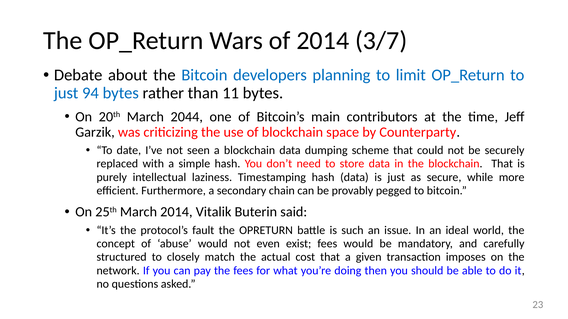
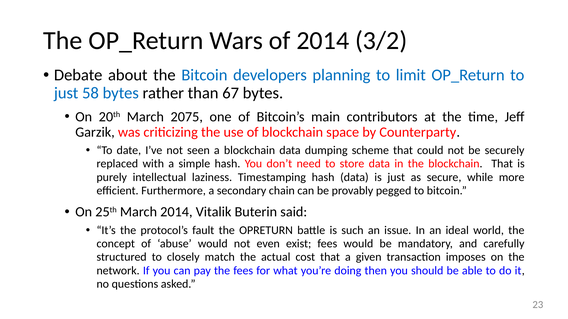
3/7: 3/7 -> 3/2 (381, 41)
94: 94 -> 58 (91, 93)
11: 11 -> 67 (231, 93)
2044: 2044 -> 2075 (187, 117)
